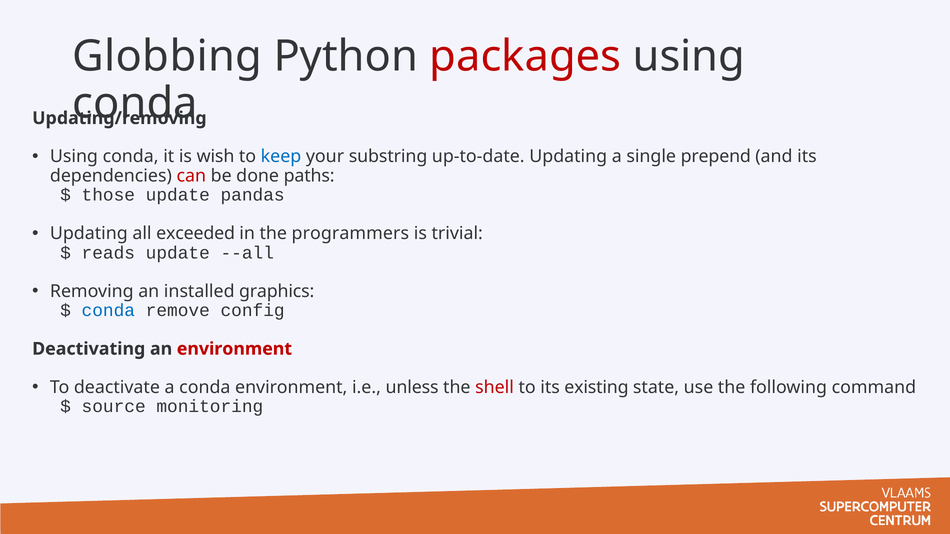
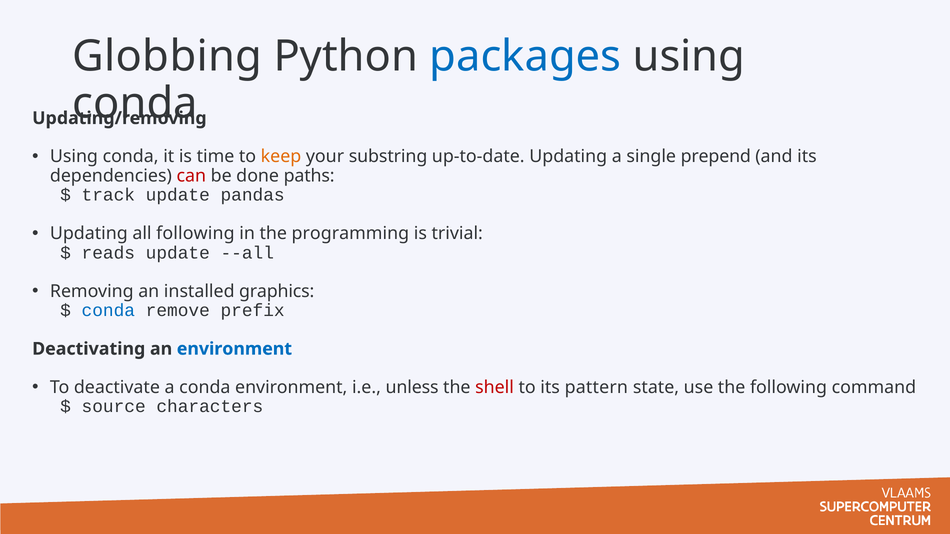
packages colour: red -> blue (525, 56)
wish: wish -> time (215, 157)
keep colour: blue -> orange (281, 157)
those: those -> track (108, 195)
all exceeded: exceeded -> following (195, 234)
programmers: programmers -> programming (350, 234)
config: config -> prefix (253, 311)
environment colour: red -> blue (234, 349)
existing: existing -> pattern (596, 388)
monitoring: monitoring -> characters (210, 407)
